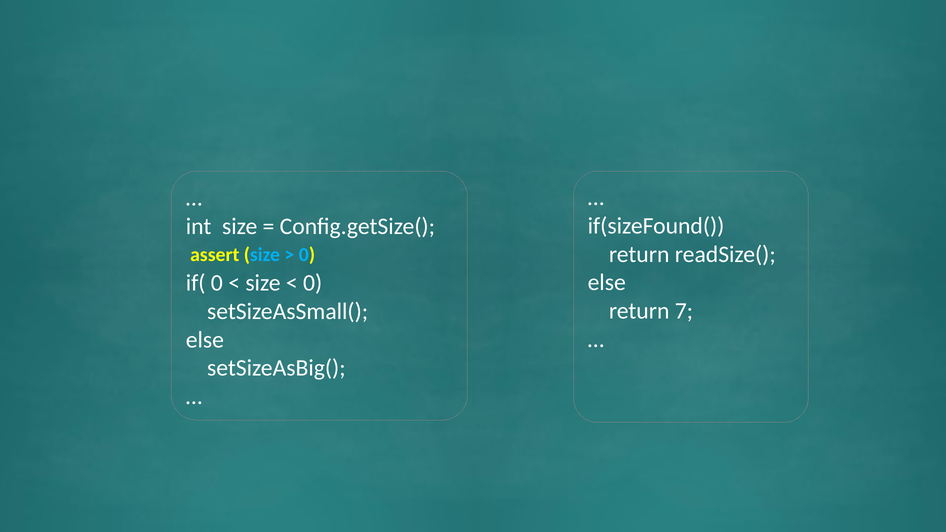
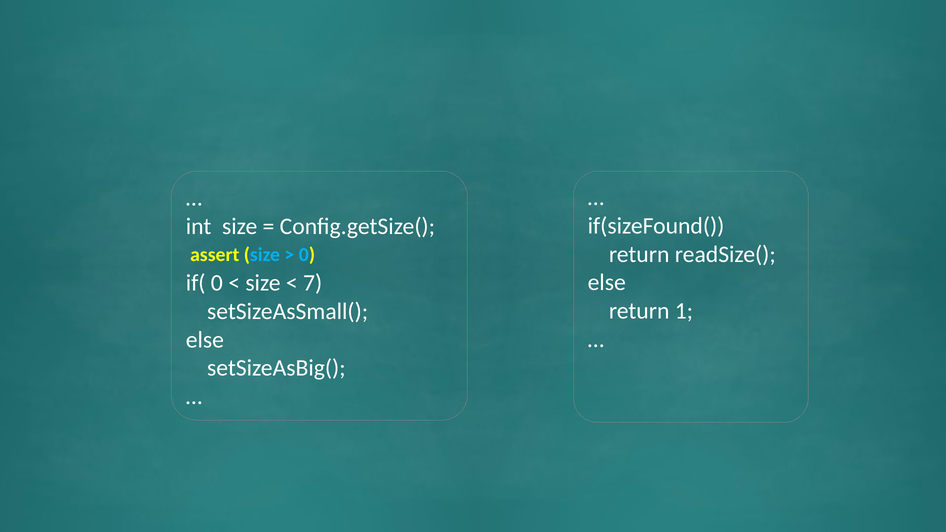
0: 0 -> 7 (313, 283)
7: 7 -> 1 (684, 311)
